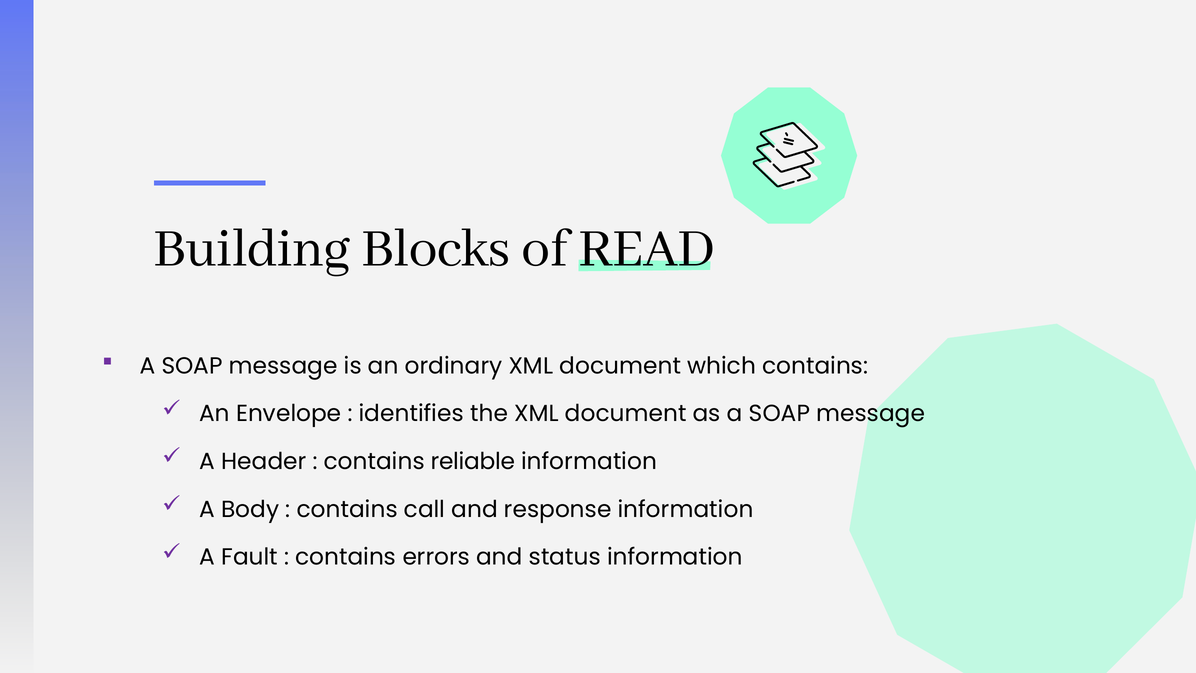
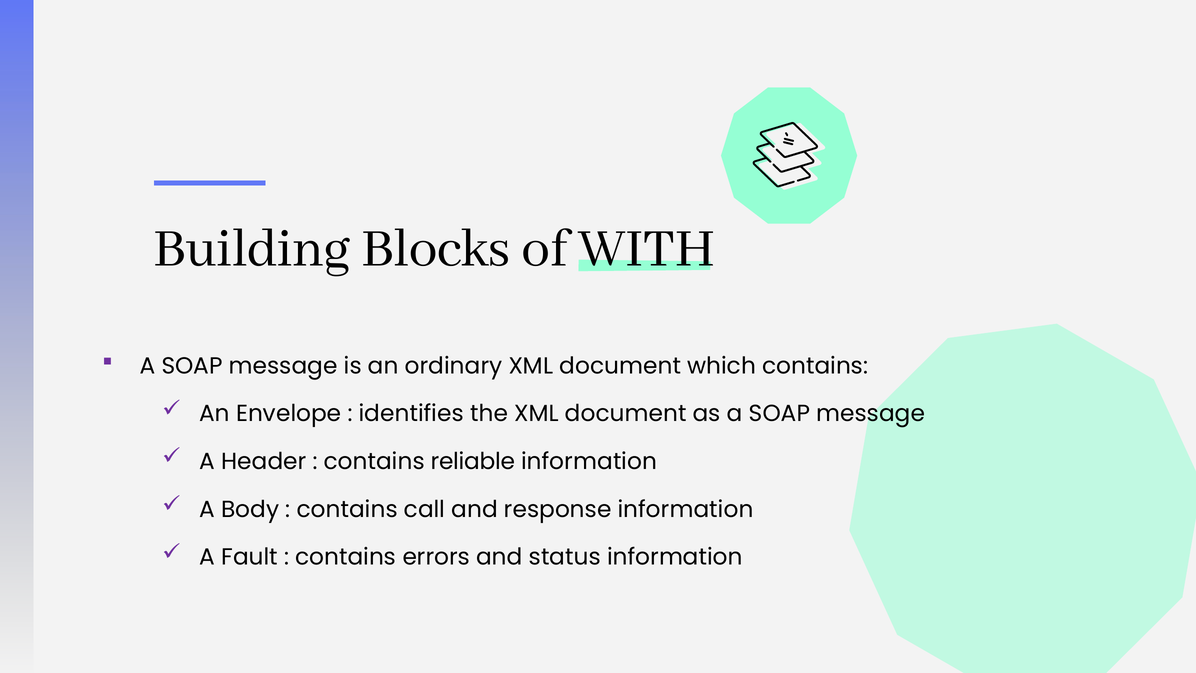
READ: READ -> WITH (647, 247)
